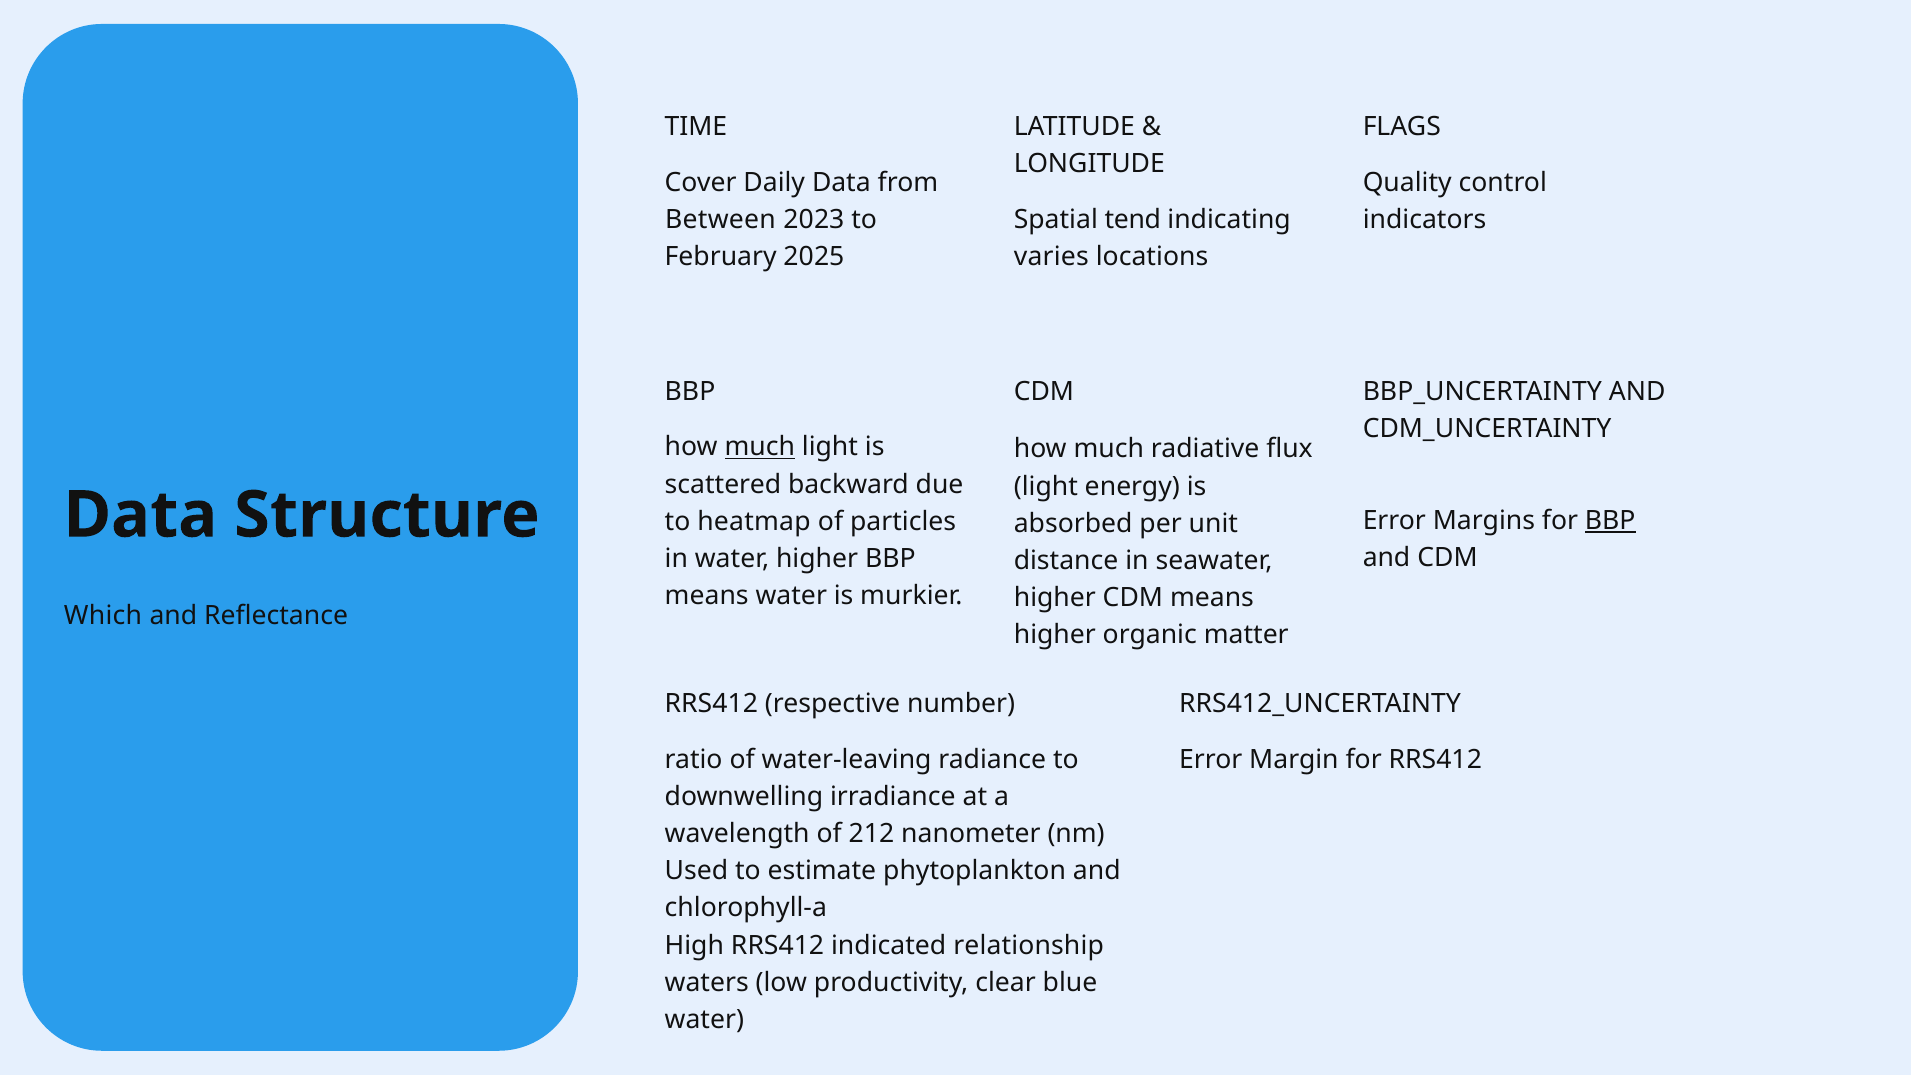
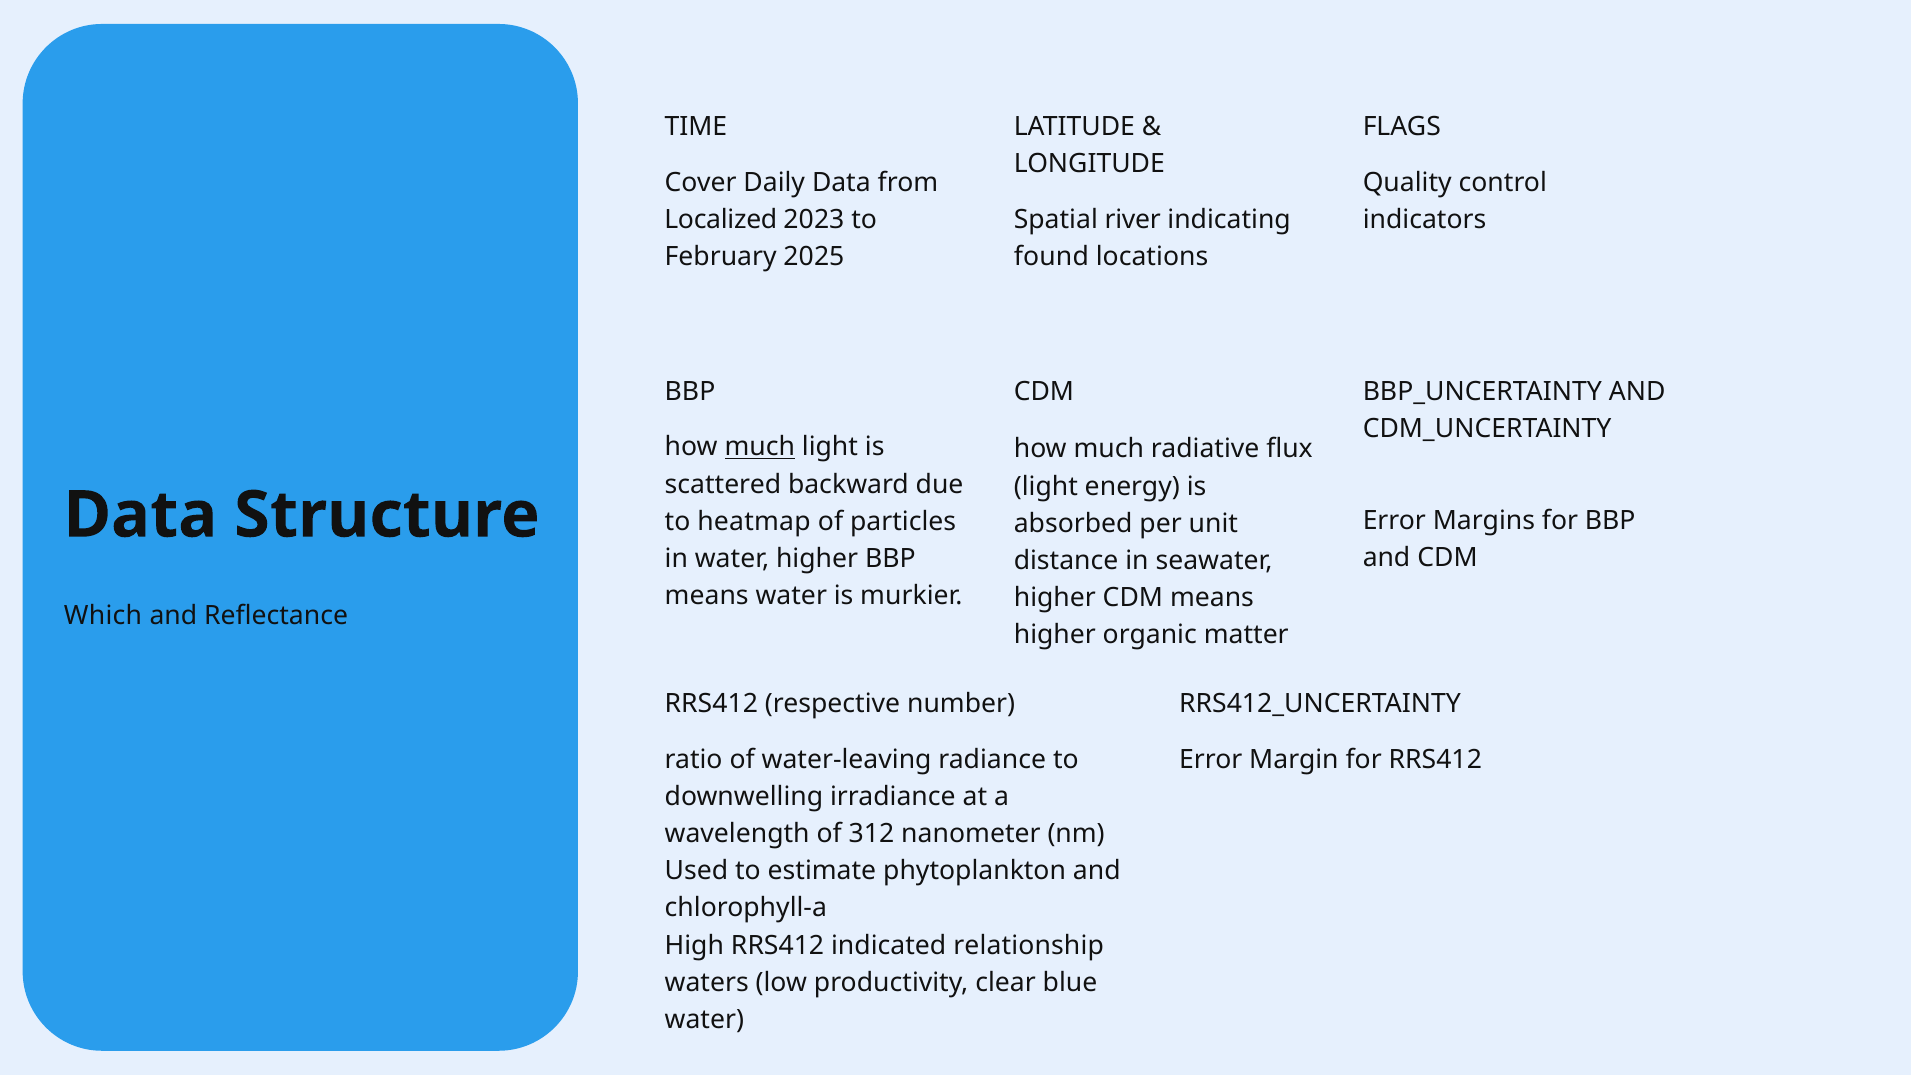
tend: tend -> river (1133, 220)
Between: Between -> Localized (721, 220)
varies: varies -> found (1051, 257)
BBP underline: present -> none (1610, 521)
212: 212 -> 312 (872, 834)
